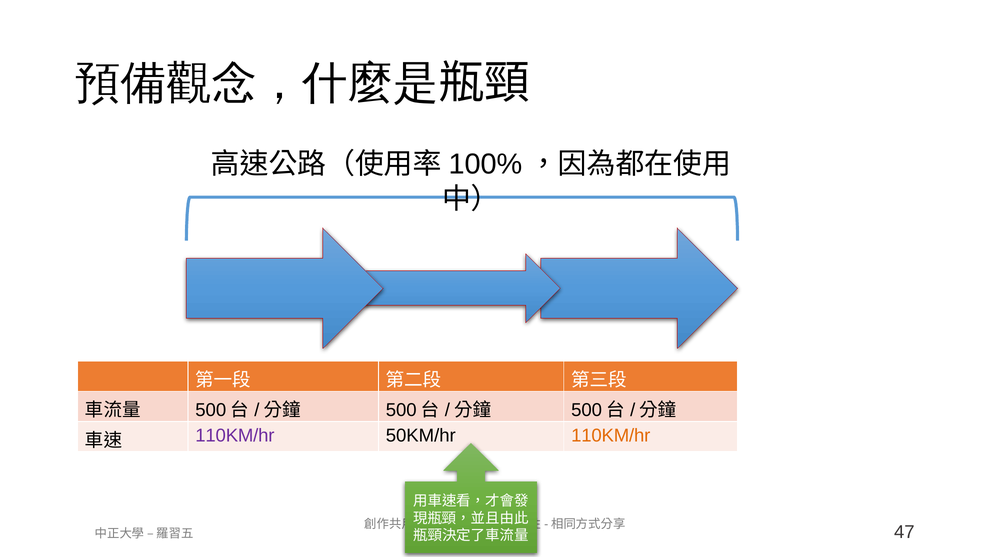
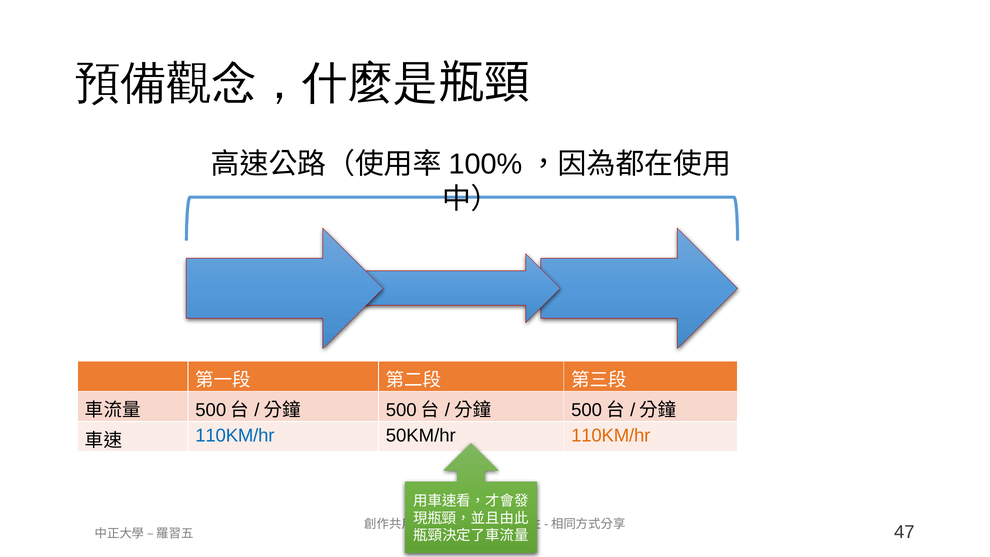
110KM/hr colour: purple -> blue (235, 436)
